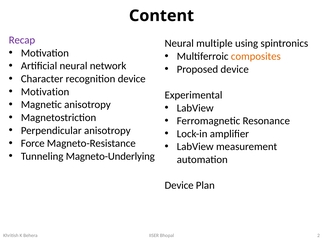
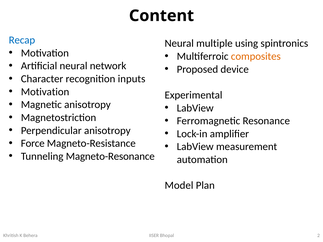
Recap colour: purple -> blue (22, 40)
recognition device: device -> inputs (132, 79)
Magneto-Underlying: Magneto-Underlying -> Magneto-Resonance (110, 156)
Device: Device -> Model (179, 186)
